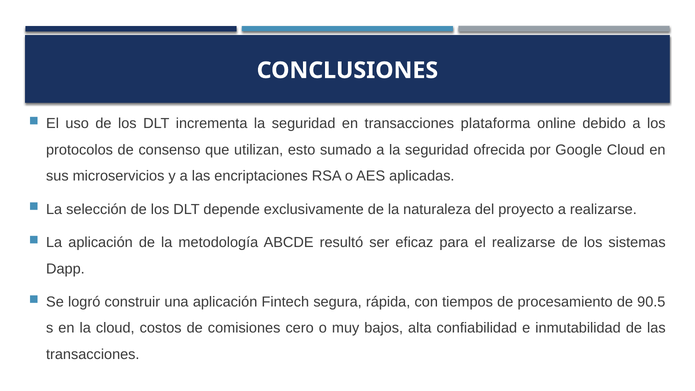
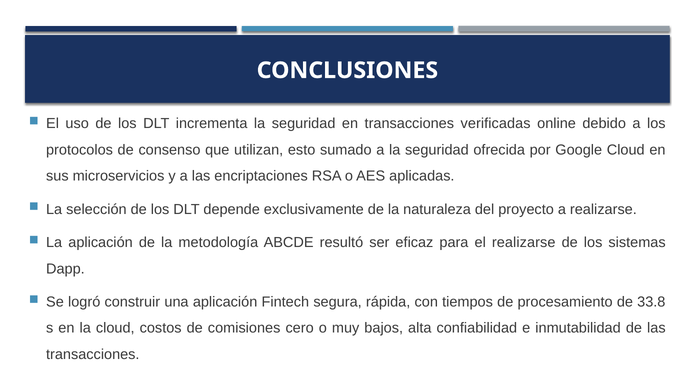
plataforma: plataforma -> verificadas (496, 124)
90.5: 90.5 -> 33.8 (651, 302)
